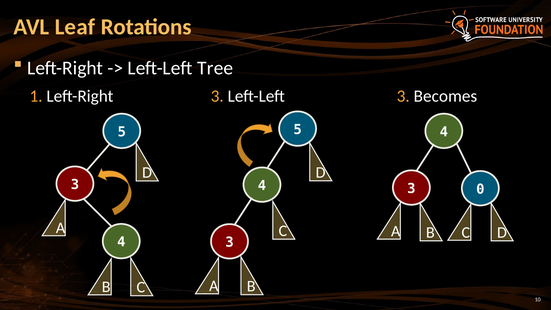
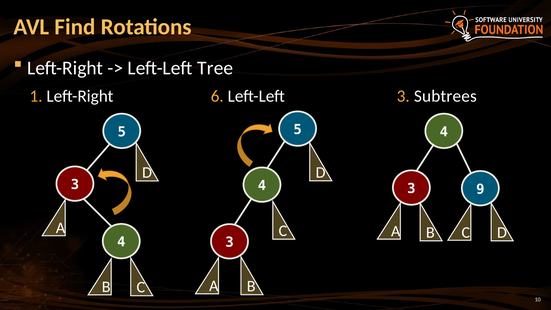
Leaf: Leaf -> Find (75, 27)
Left-Right 3: 3 -> 6 (217, 96)
Becomes: Becomes -> Subtrees (445, 96)
0: 0 -> 9 (480, 189)
